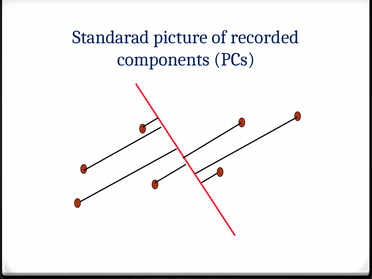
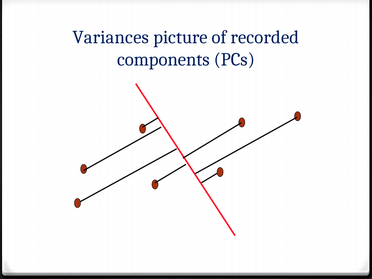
Standarad: Standarad -> Variances (111, 37)
